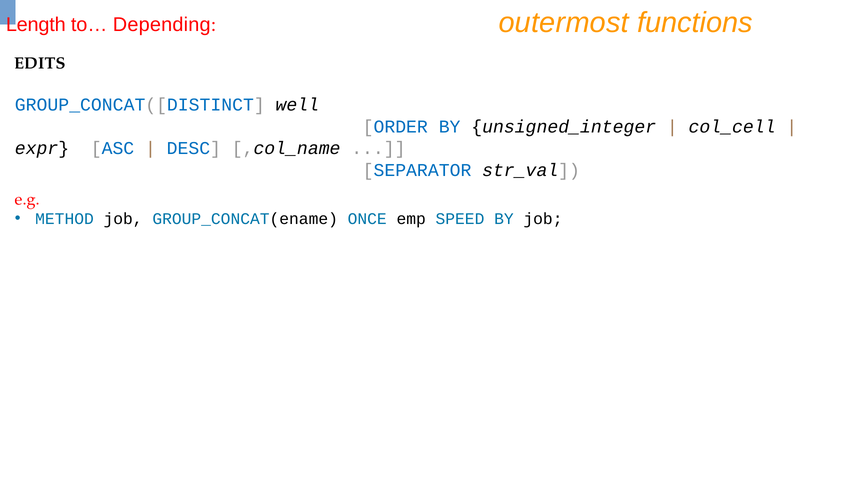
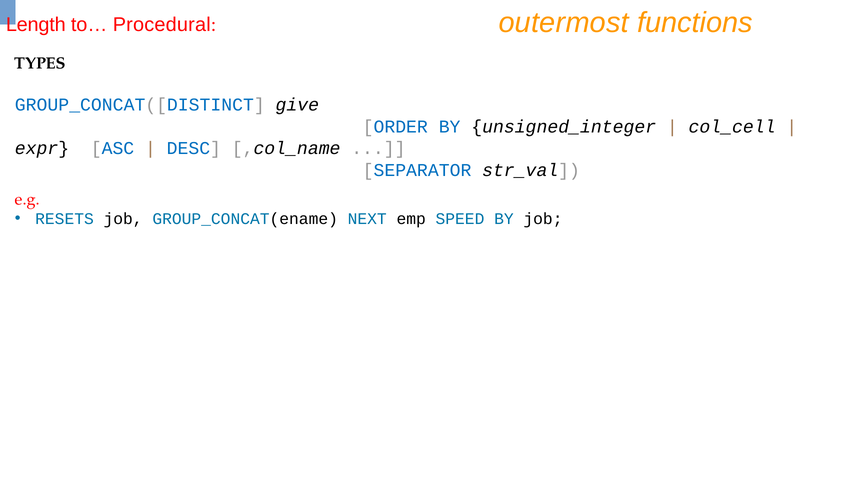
Depending: Depending -> Procedural (162, 25)
EDITS: EDITS -> TYPES (40, 63)
well: well -> give (297, 105)
METHOD: METHOD -> RESETS (65, 219)
ONCE: ONCE -> NEXT (367, 219)
